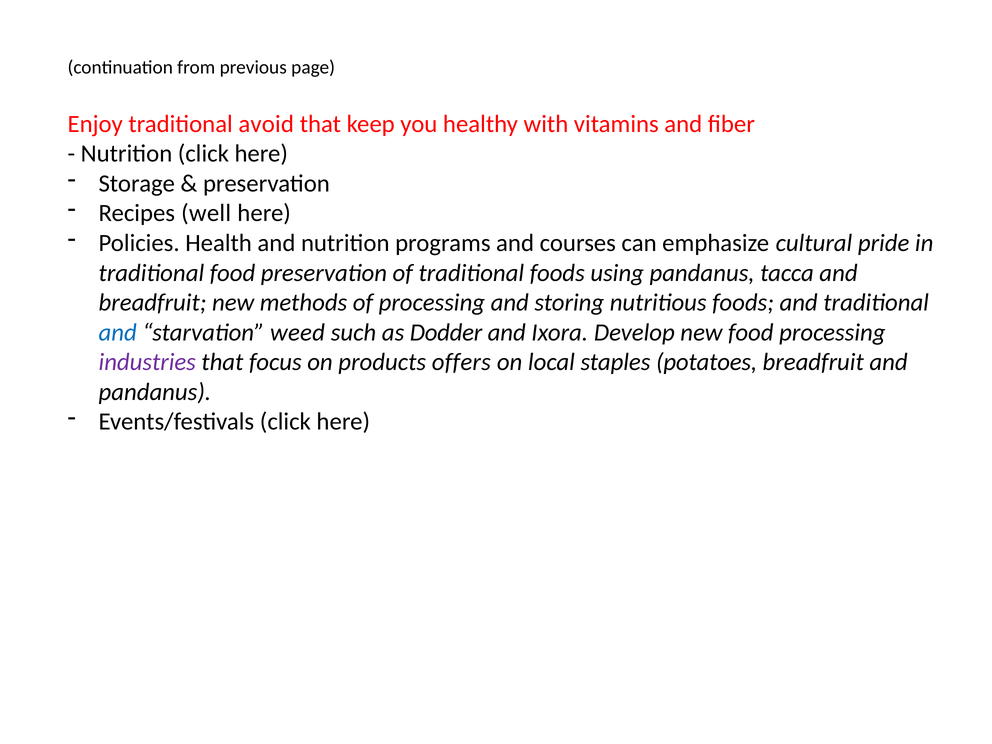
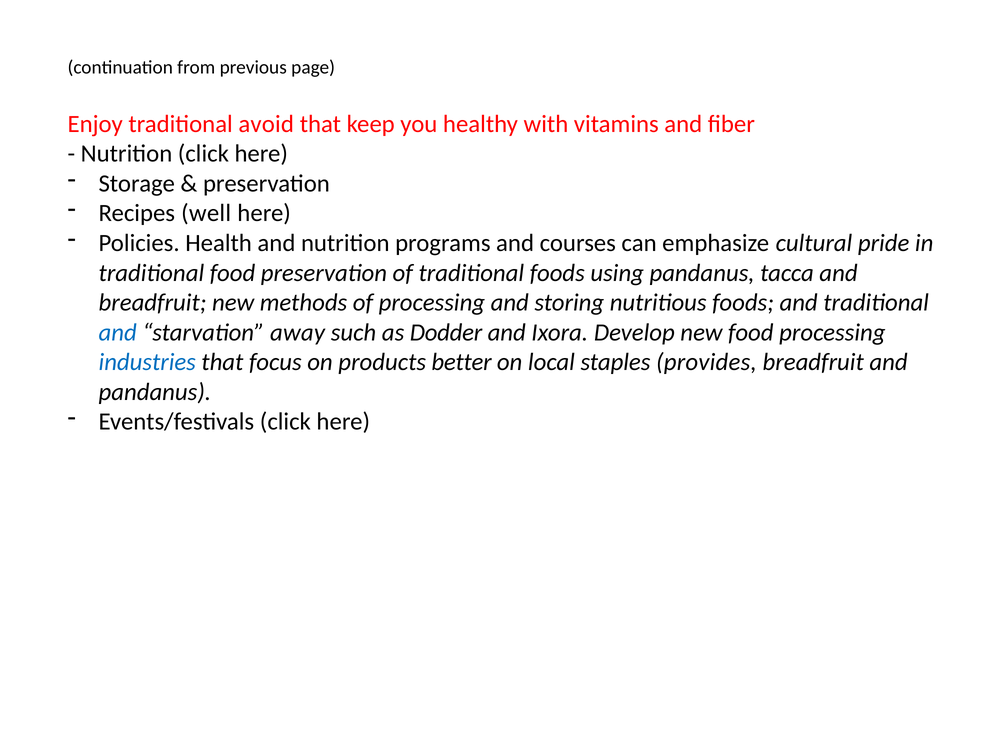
weed: weed -> away (298, 332)
industries colour: purple -> blue (147, 362)
offers: offers -> better (462, 362)
potatoes: potatoes -> provides (706, 362)
